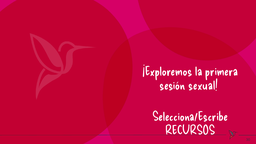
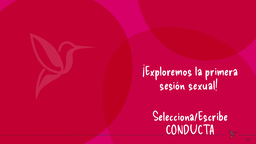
RECURSOS: RECURSOS -> CONDUCTA (190, 130)
